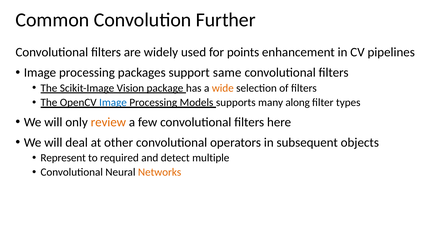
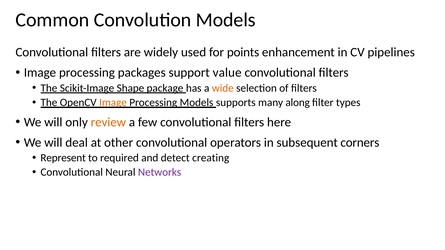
Convolution Further: Further -> Models (226, 20)
same: same -> value (227, 73)
Vision: Vision -> Shape (130, 88)
Image colour: blue -> orange (113, 103)
objects: objects -> corners (360, 143)
multiple: multiple -> creating (211, 158)
Networks colour: orange -> purple (160, 172)
